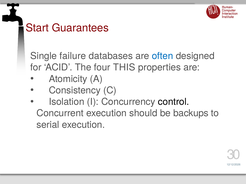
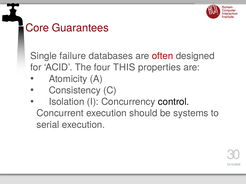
Start: Start -> Core (37, 28)
often colour: blue -> red (163, 56)
backups: backups -> systems (191, 114)
